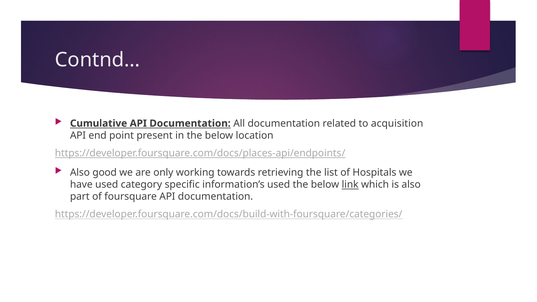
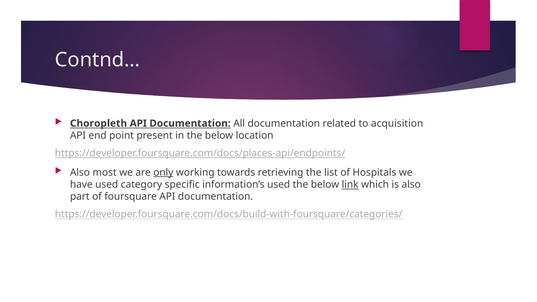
Cumulative: Cumulative -> Choropleth (99, 123)
good: good -> most (105, 172)
only underline: none -> present (163, 172)
